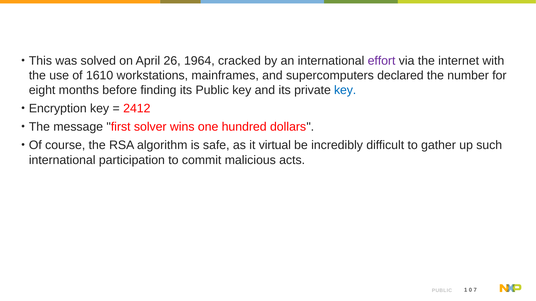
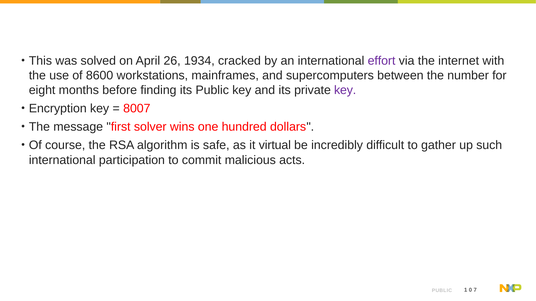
1964: 1964 -> 1934 (199, 61)
1610: 1610 -> 8600 (100, 76)
declared: declared -> between (400, 76)
key colour: blue -> purple (345, 90)
2412: 2412 -> 8007 (137, 109)
